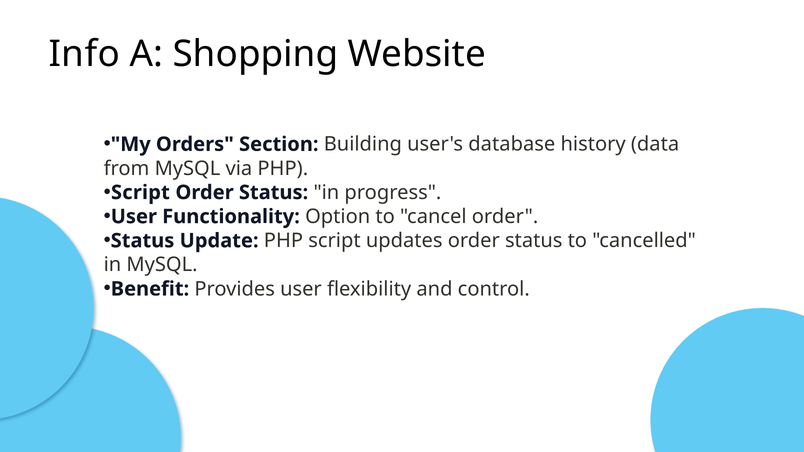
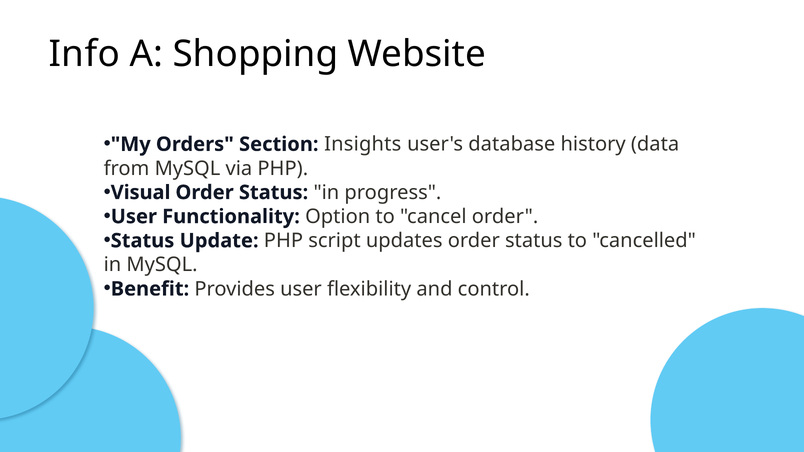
Building: Building -> Insights (363, 144)
Script: Script -> Visual (141, 193)
